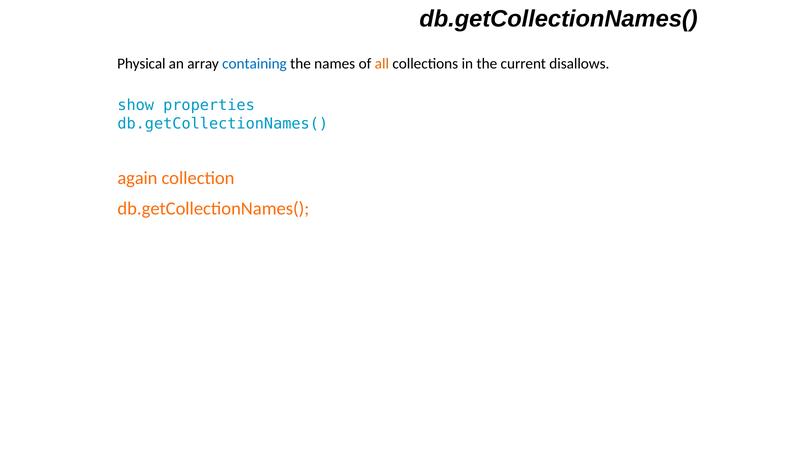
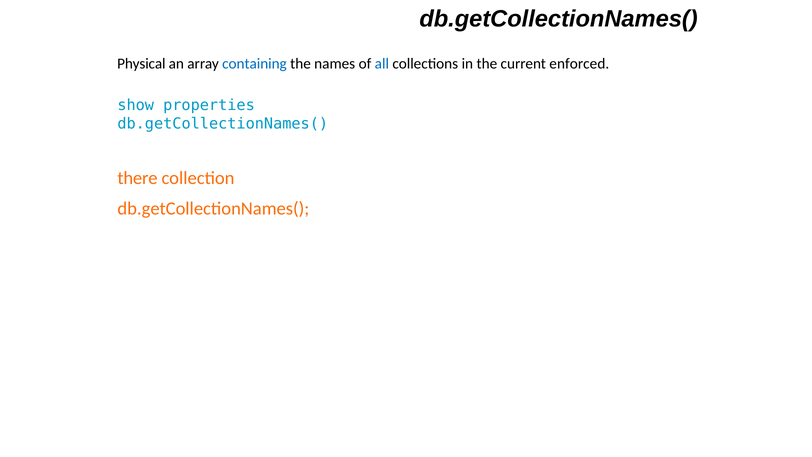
all colour: orange -> blue (382, 64)
disallows: disallows -> enforced (579, 64)
again: again -> there (137, 178)
